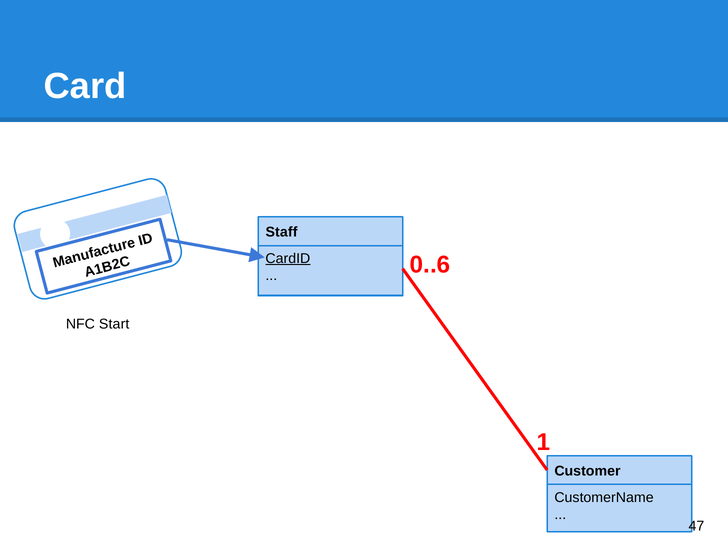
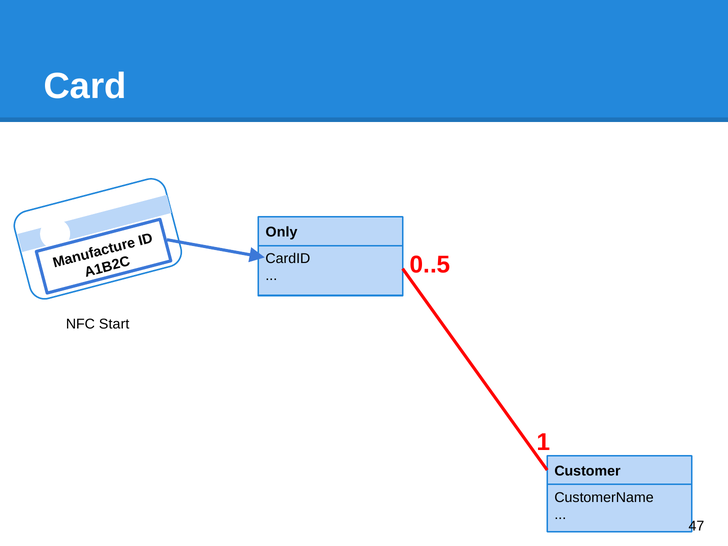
Staff: Staff -> Only (282, 232)
CardID underline: present -> none (288, 259)
0..6: 0..6 -> 0..5 (430, 265)
